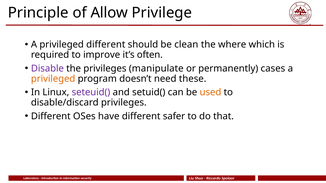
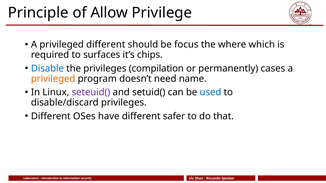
clean: clean -> focus (186, 45)
improve: improve -> surfaces (102, 55)
often: often -> chips (150, 55)
Disable colour: purple -> blue (47, 69)
manipulate: manipulate -> compilation (156, 69)
these: these -> name (193, 79)
used colour: orange -> blue (210, 92)
